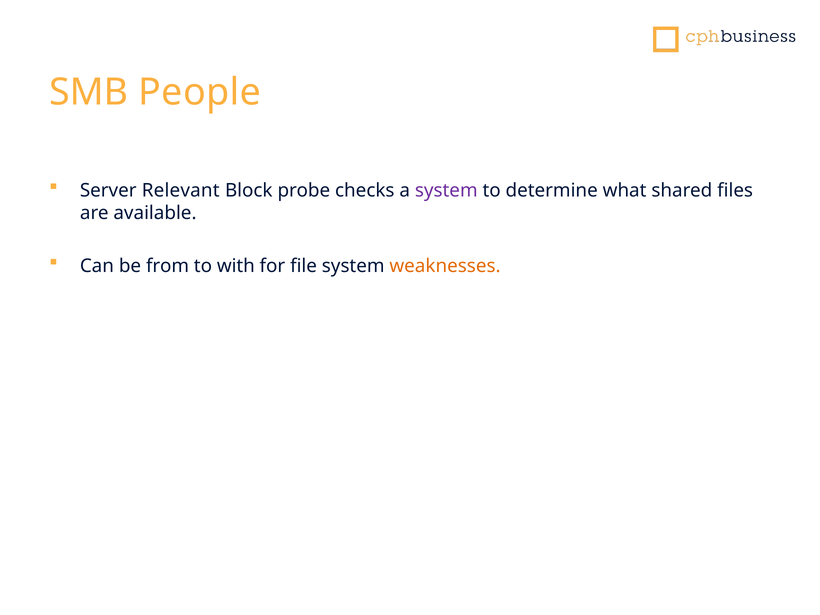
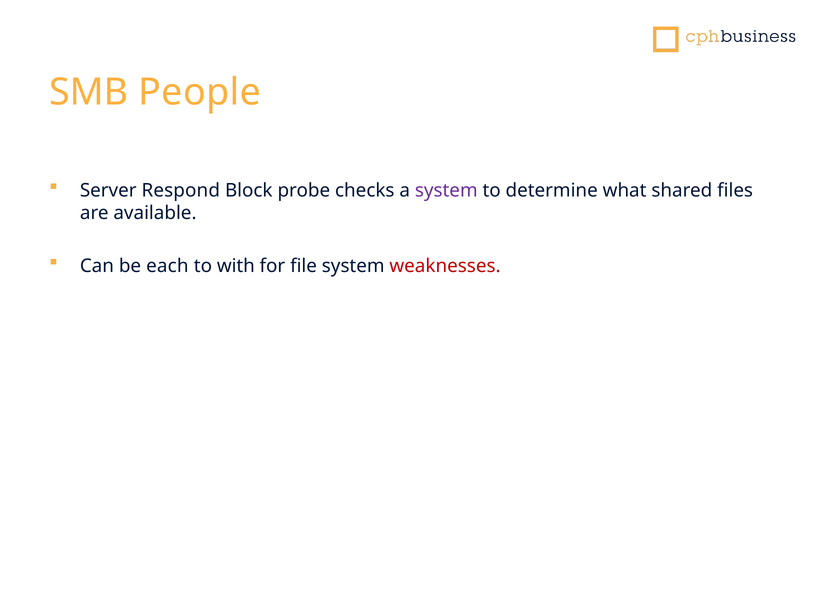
Relevant: Relevant -> Respond (181, 190)
from: from -> each (167, 266)
weaknesses colour: orange -> red (445, 266)
